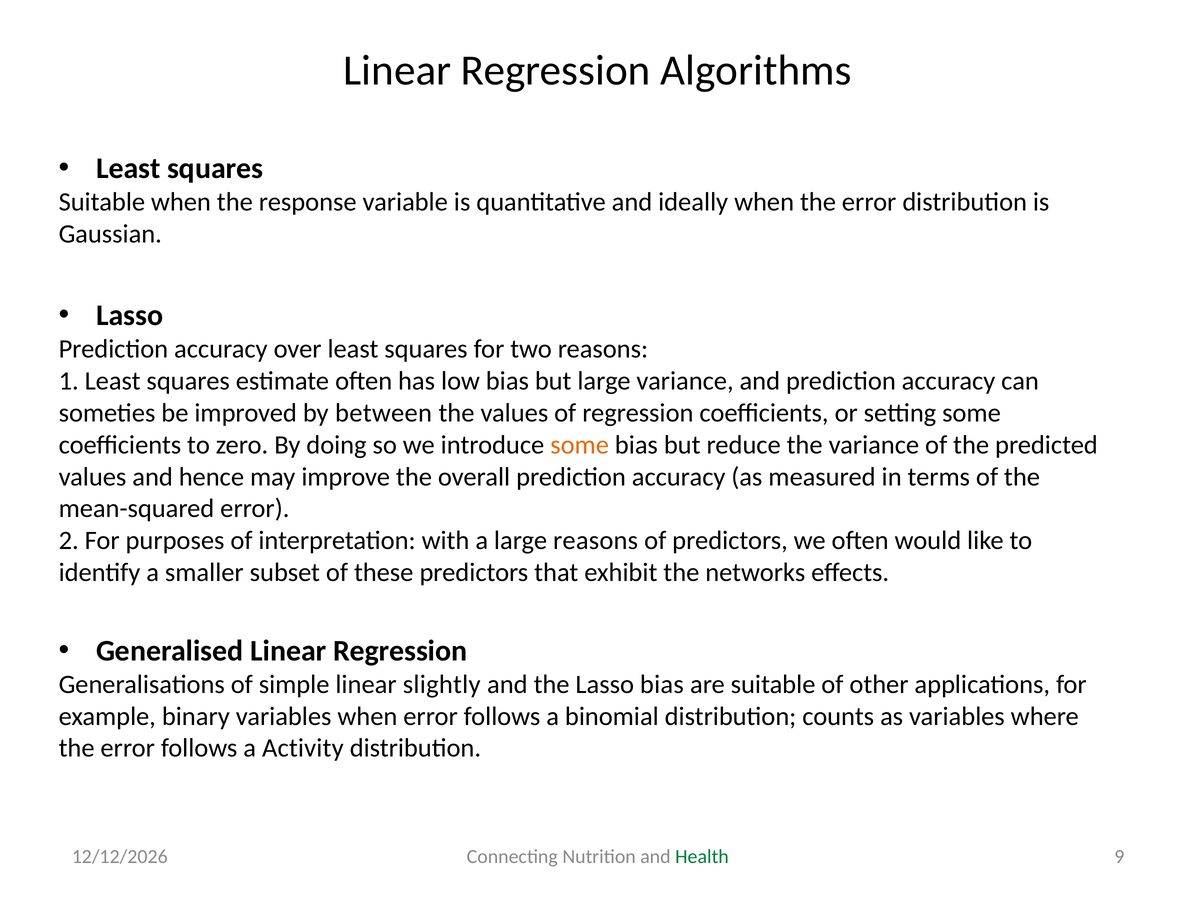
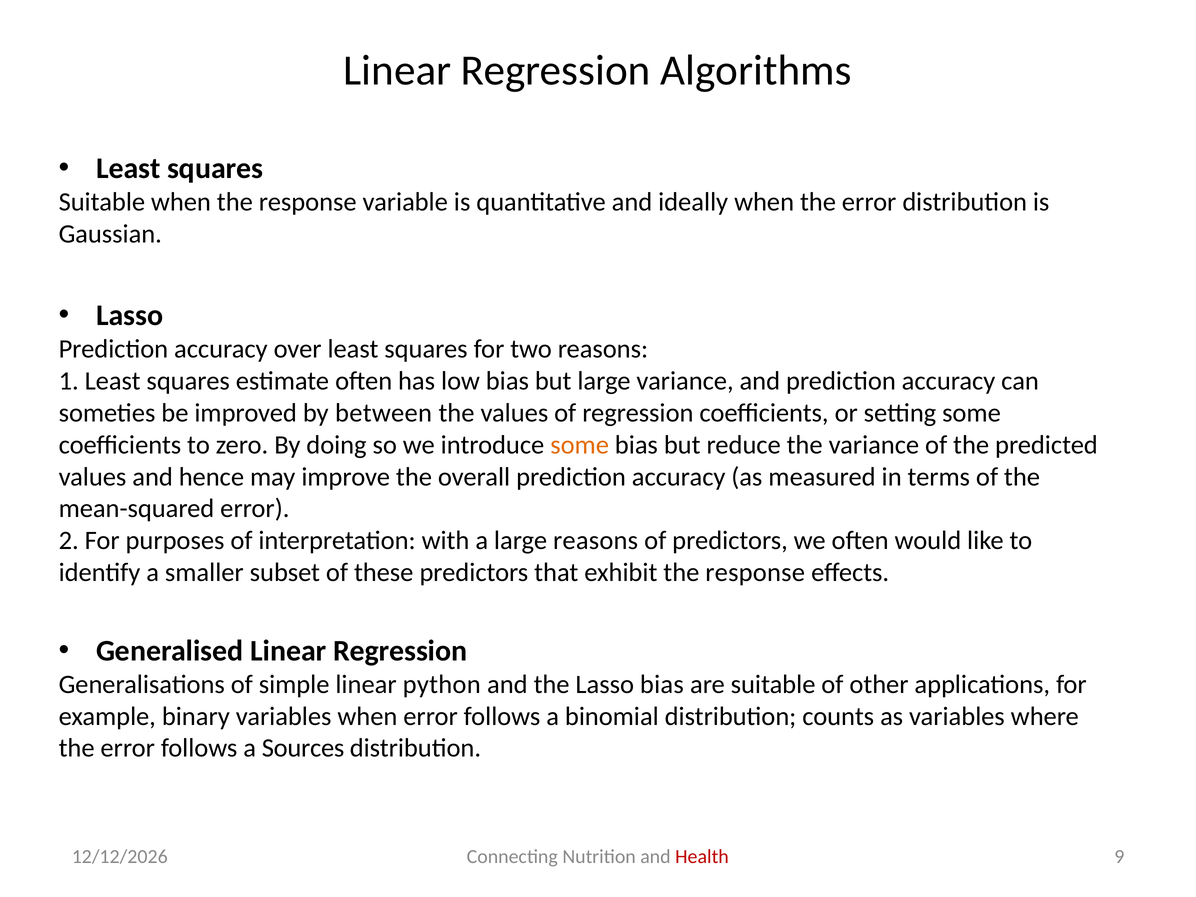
exhibit the networks: networks -> response (755, 572)
slightly: slightly -> python (442, 684)
Activity: Activity -> Sources (303, 748)
Health colour: green -> red (702, 856)
